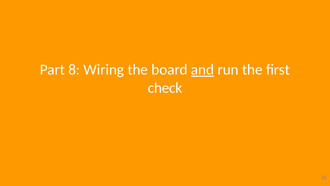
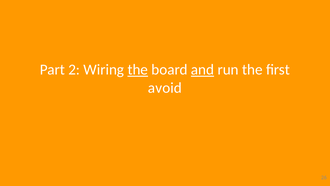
8: 8 -> 2 (74, 70)
the underline: none -> present (138, 70)
check: check -> avoid (165, 88)
